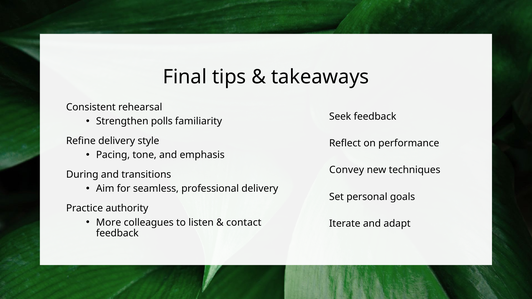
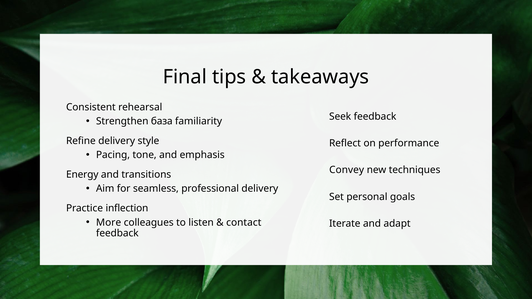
polls: polls -> база (162, 121)
During: During -> Energy (82, 175)
authority: authority -> inflection (127, 208)
